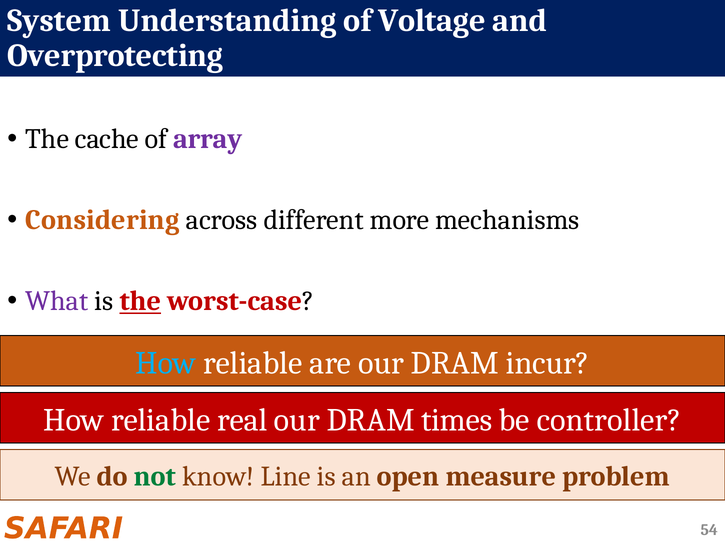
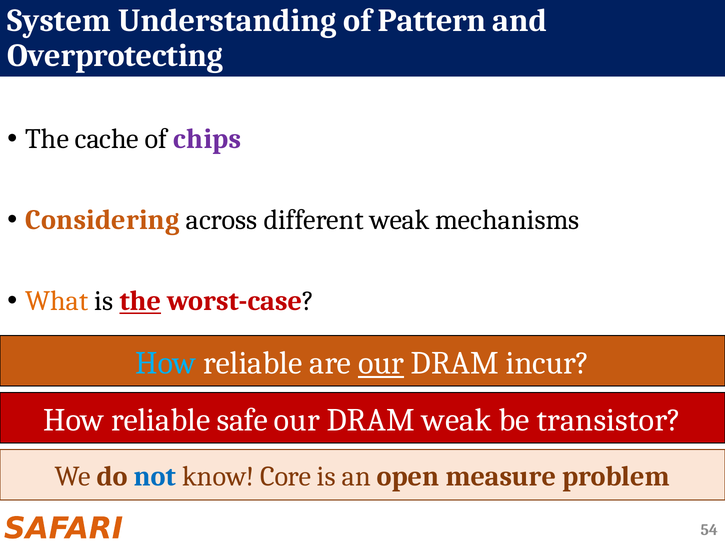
Voltage: Voltage -> Pattern (432, 21)
array: array -> chips (207, 139)
different more: more -> weak (400, 220)
What colour: purple -> orange (57, 301)
our underline: none -> present (381, 363)
real: real -> safe (242, 420)
DRAM times: times -> weak (457, 420)
controller: controller -> transistor (609, 420)
not colour: green -> blue (155, 476)
Line: Line -> Core (286, 476)
